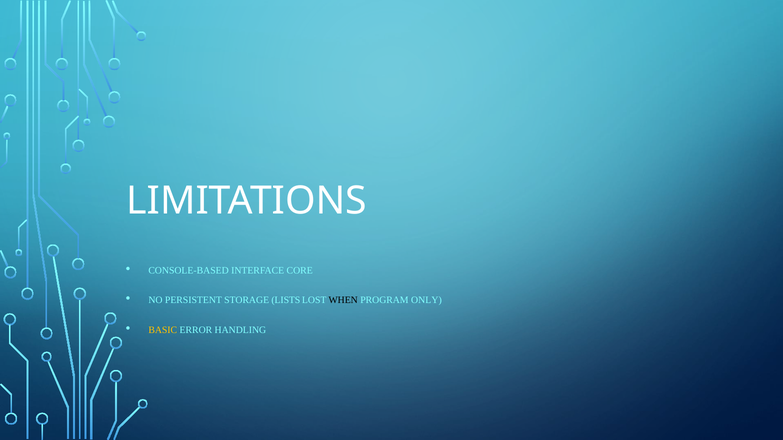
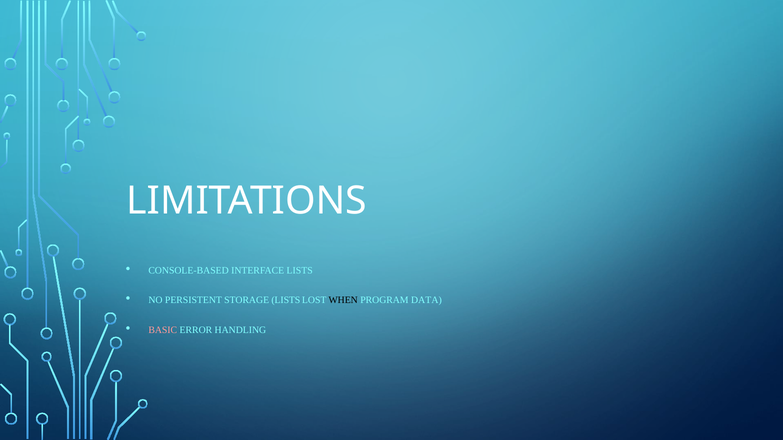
INTERFACE CORE: CORE -> LISTS (300, 271)
ONLY: ONLY -> DATA (426, 300)
BASIC colour: yellow -> pink (163, 330)
